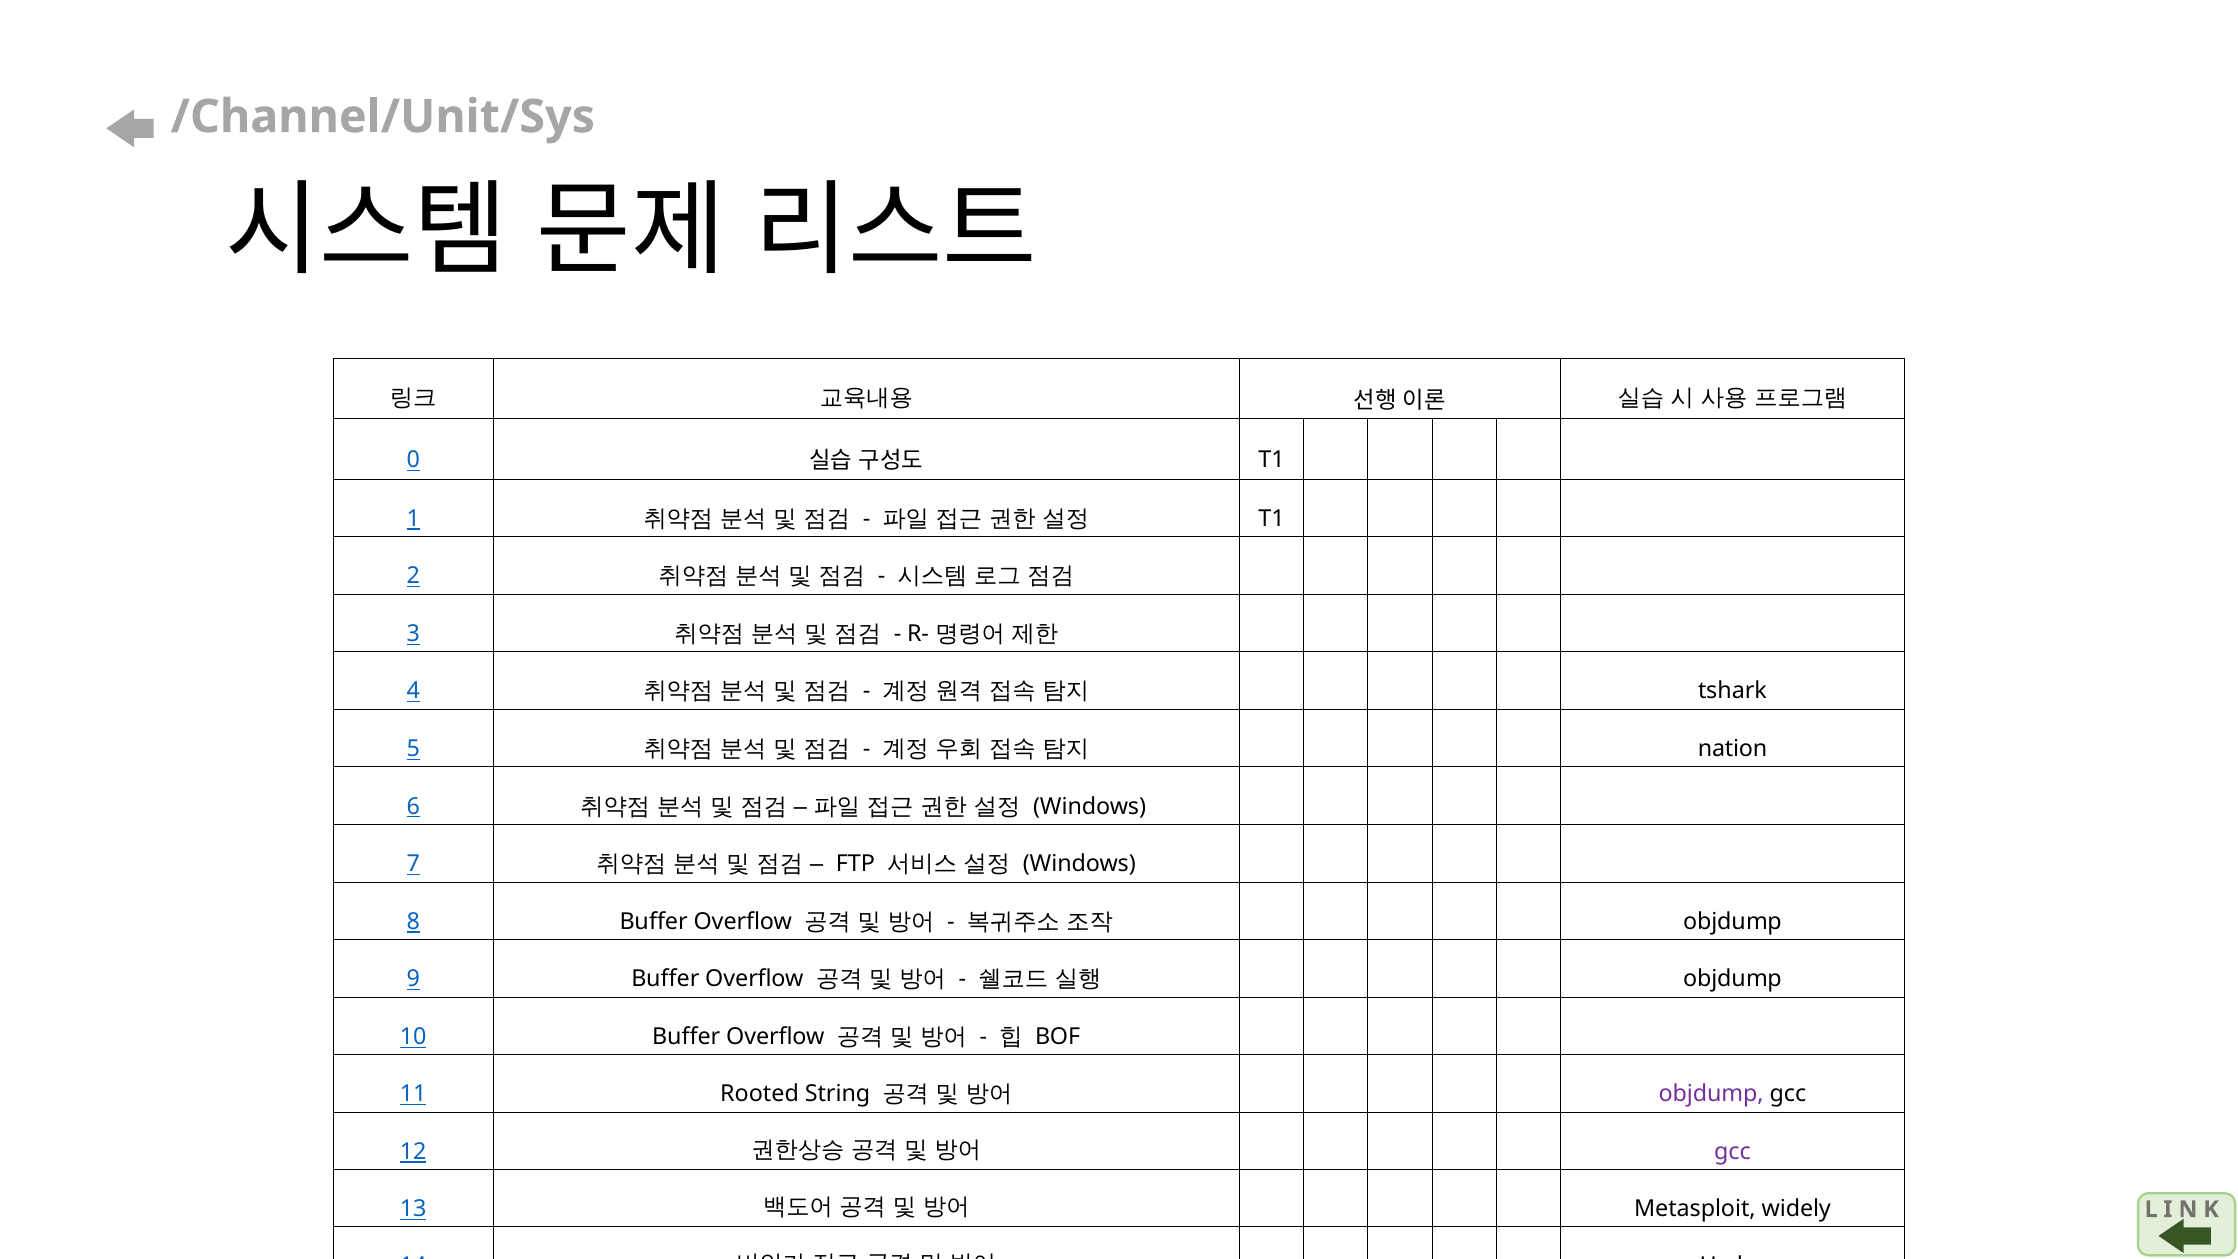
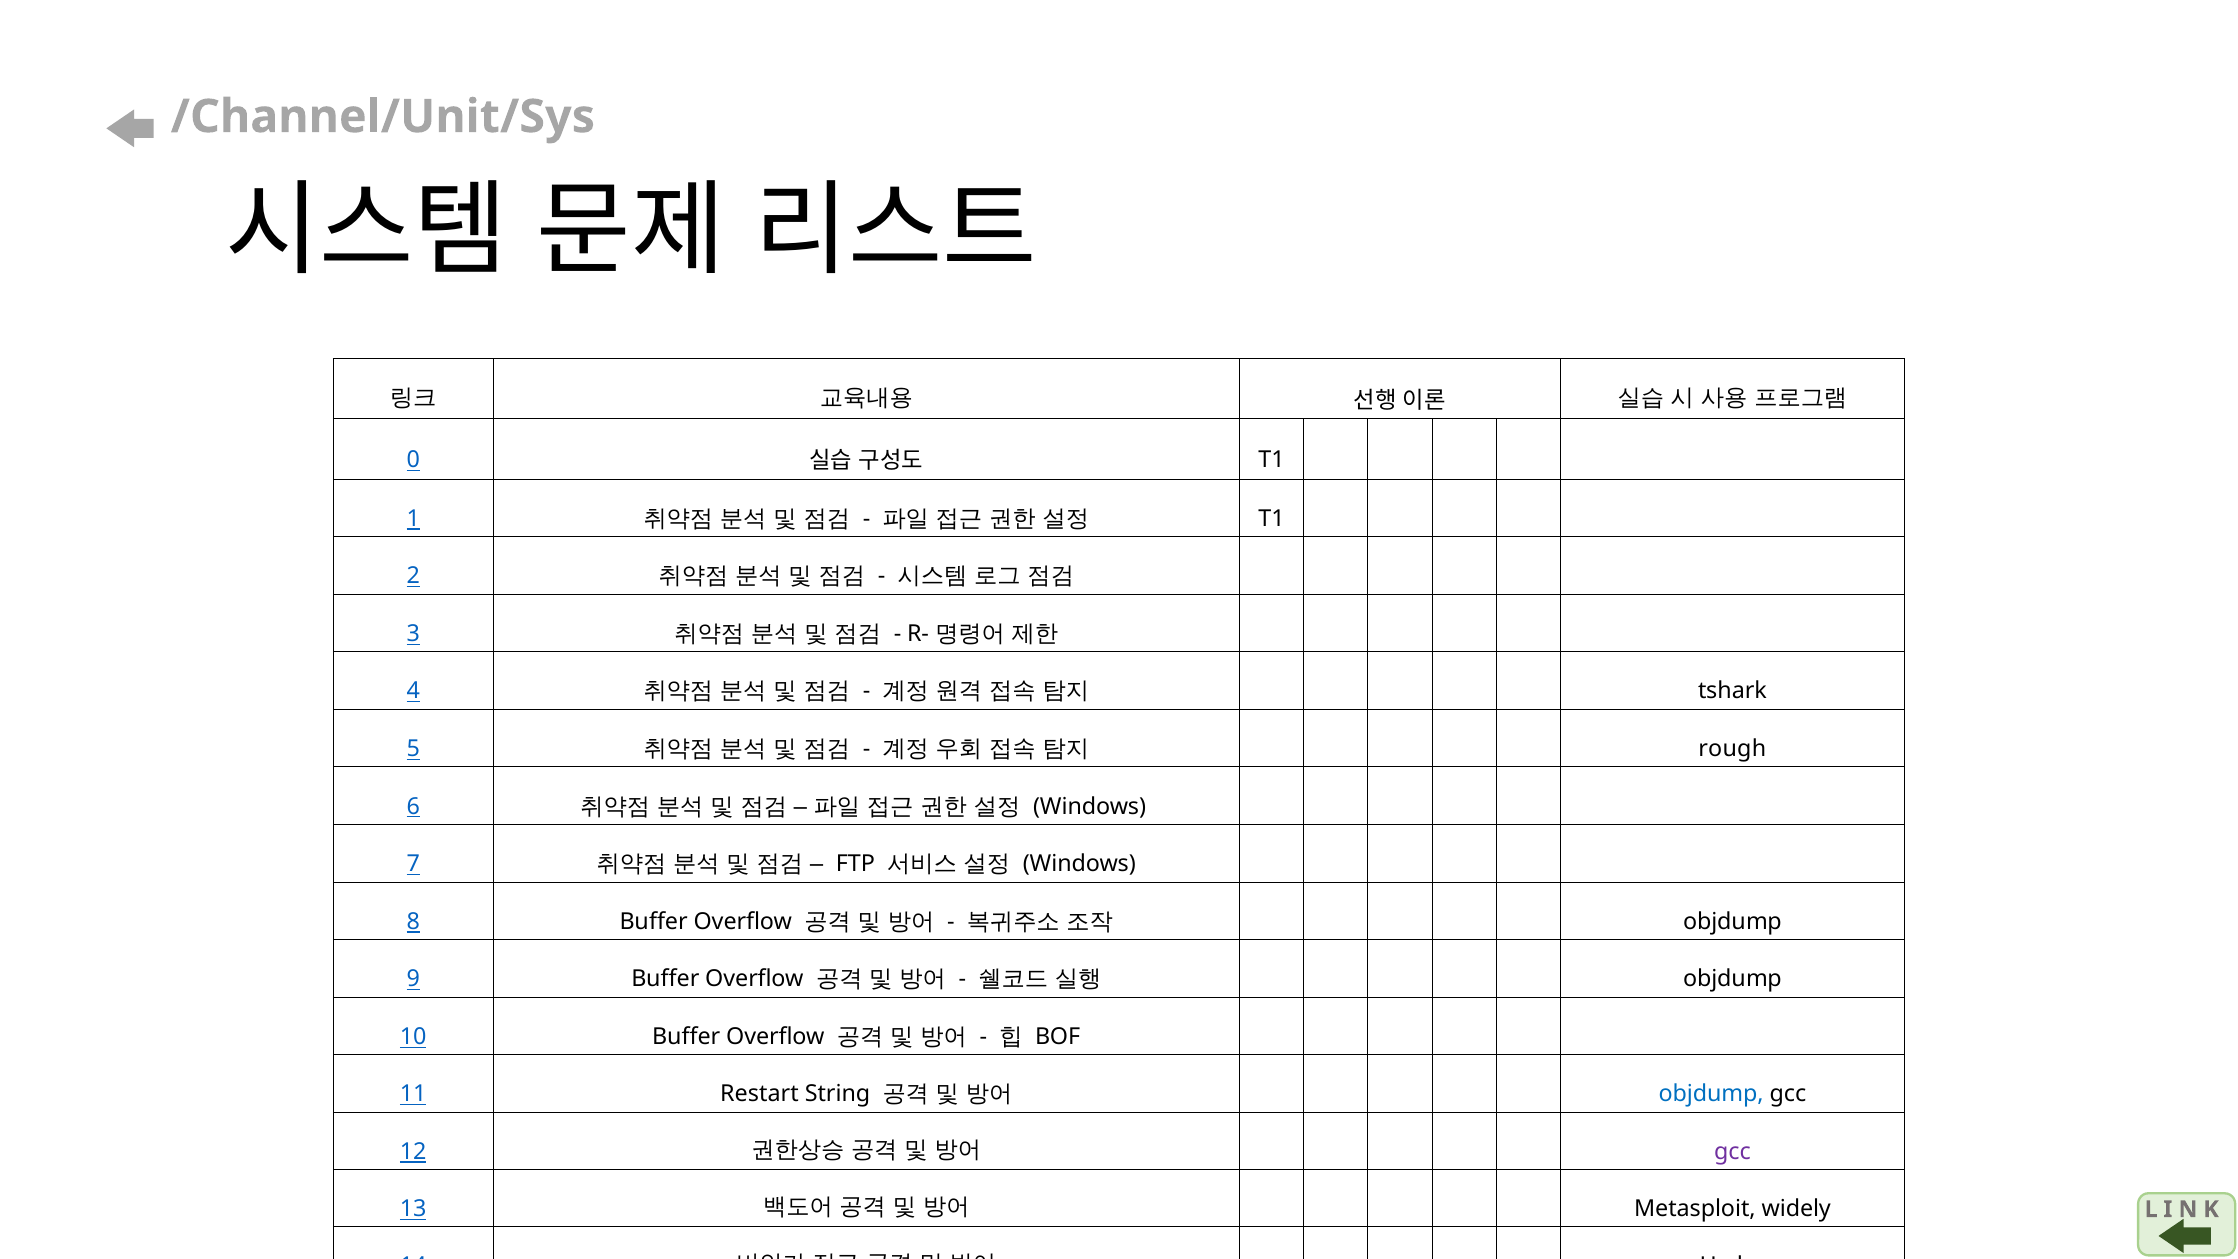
nation: nation -> rough (1732, 749)
Rooted: Rooted -> Restart (759, 1094)
objdump colour: purple -> blue (1711, 1094)
